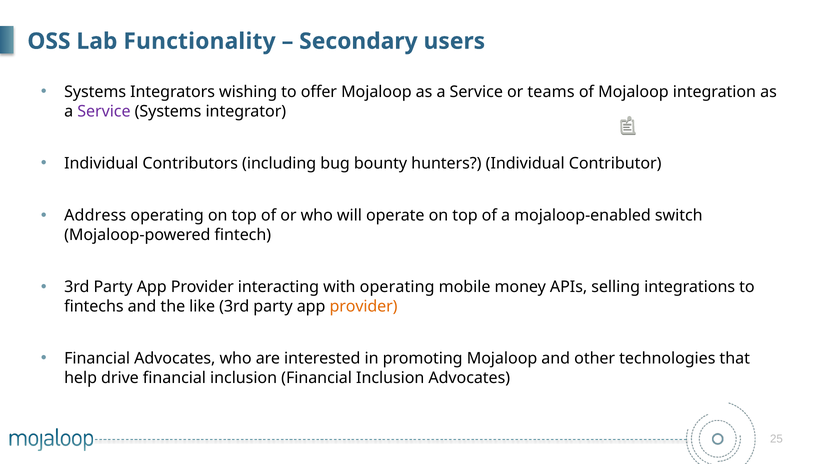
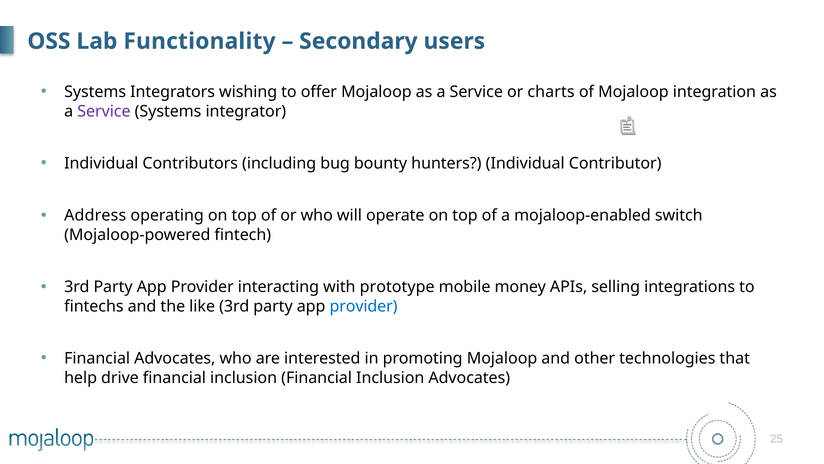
teams: teams -> charts (551, 92)
with operating: operating -> prototype (397, 287)
provider colour: orange -> blue (364, 306)
